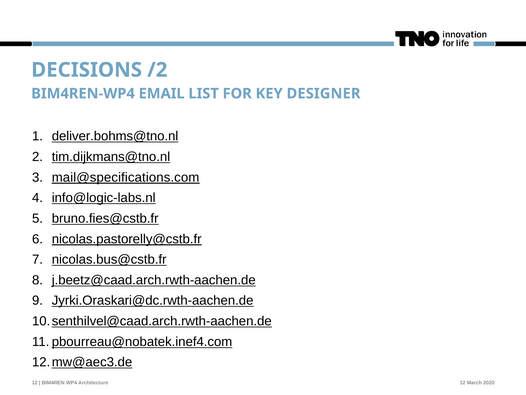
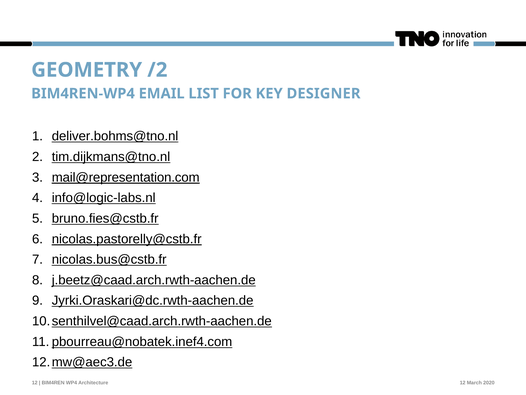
DECISIONS: DECISIONS -> GEOMETRY (87, 70)
mail@specifications.com: mail@specifications.com -> mail@representation.com (126, 177)
